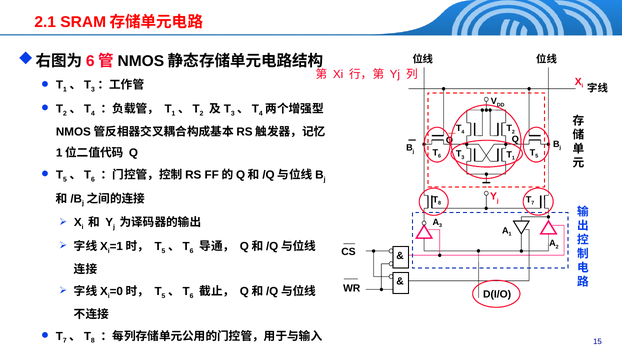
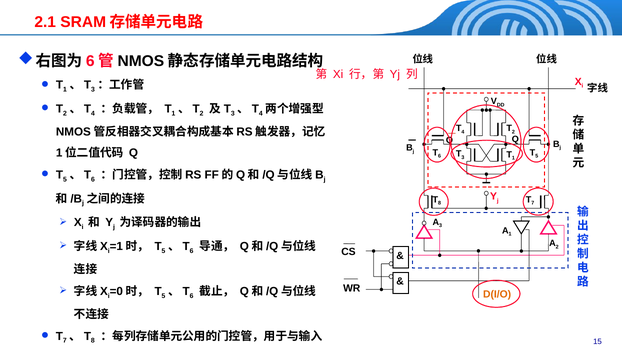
D(I/O colour: black -> orange (497, 294)
